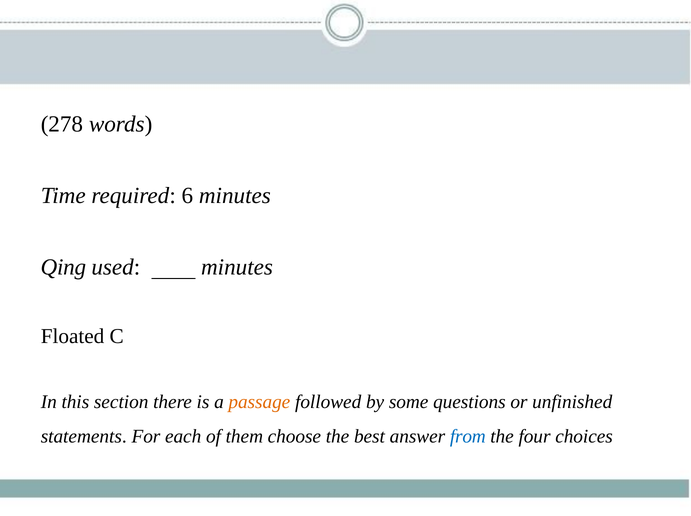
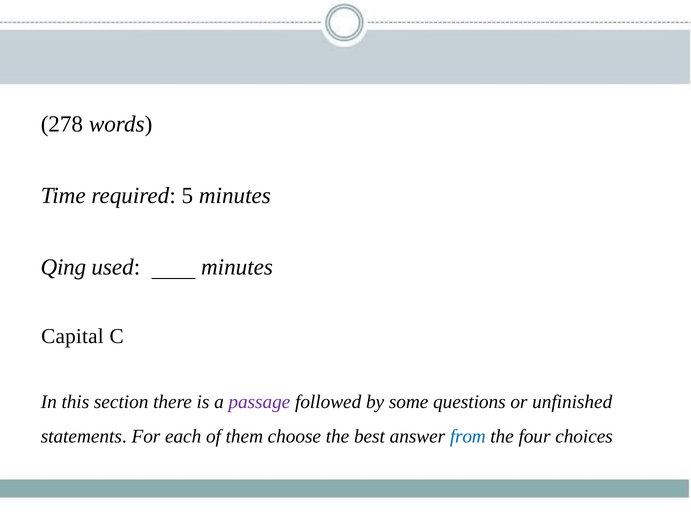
6: 6 -> 5 (187, 196)
Floated: Floated -> Capital (72, 337)
passage colour: orange -> purple (259, 403)
